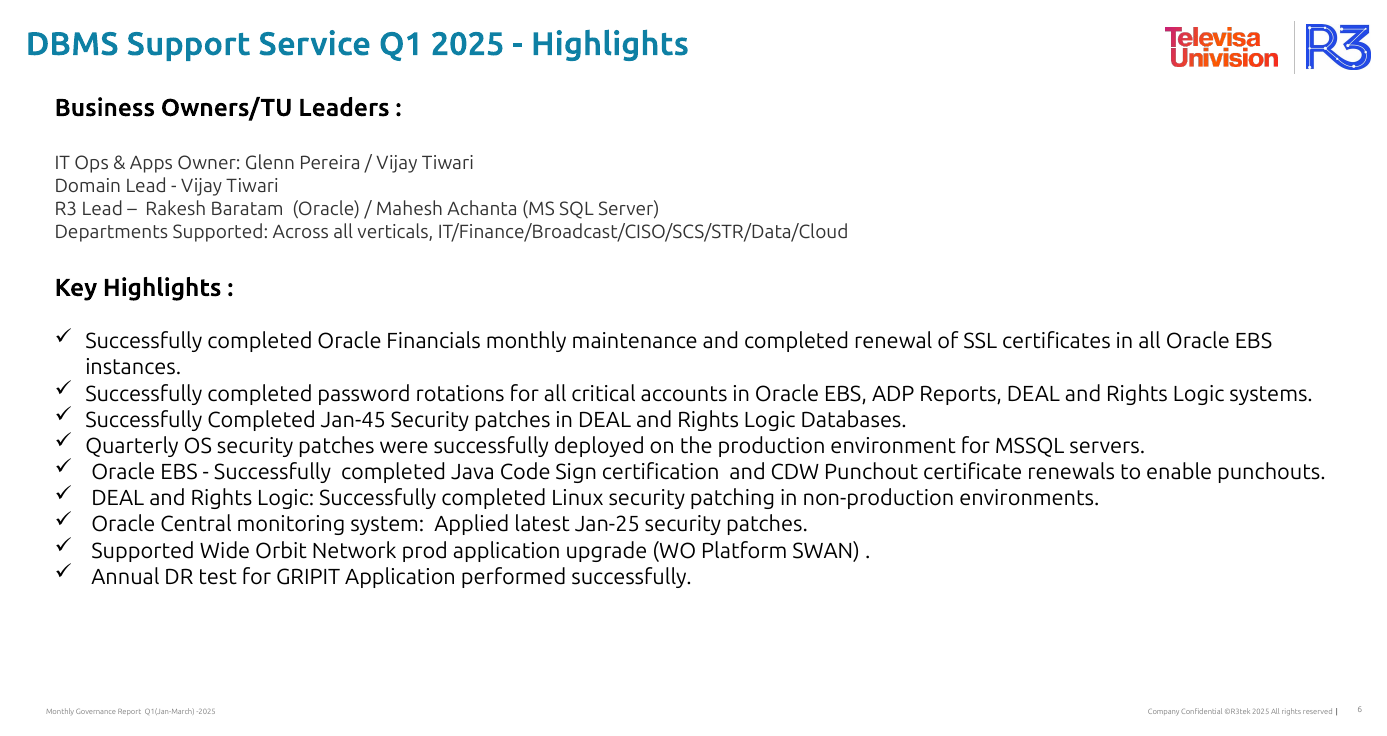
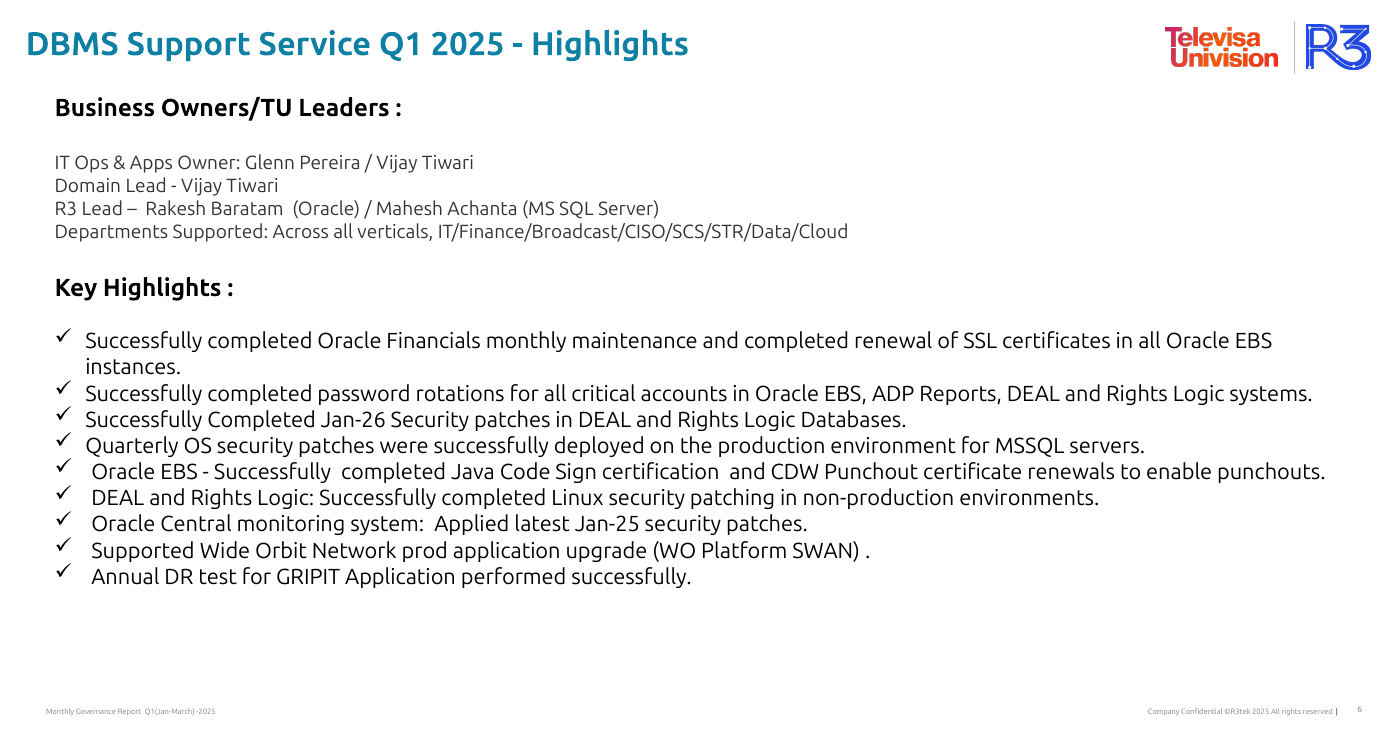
Jan-45: Jan-45 -> Jan-26 (353, 420)
